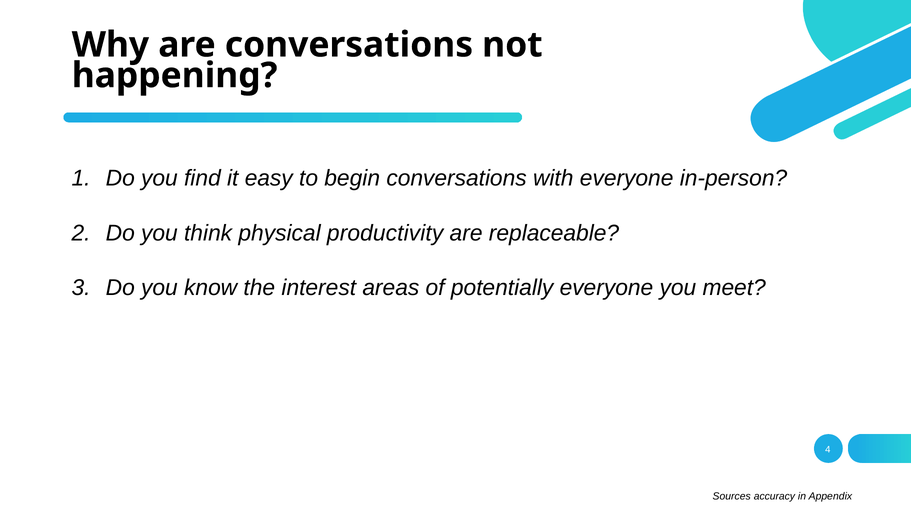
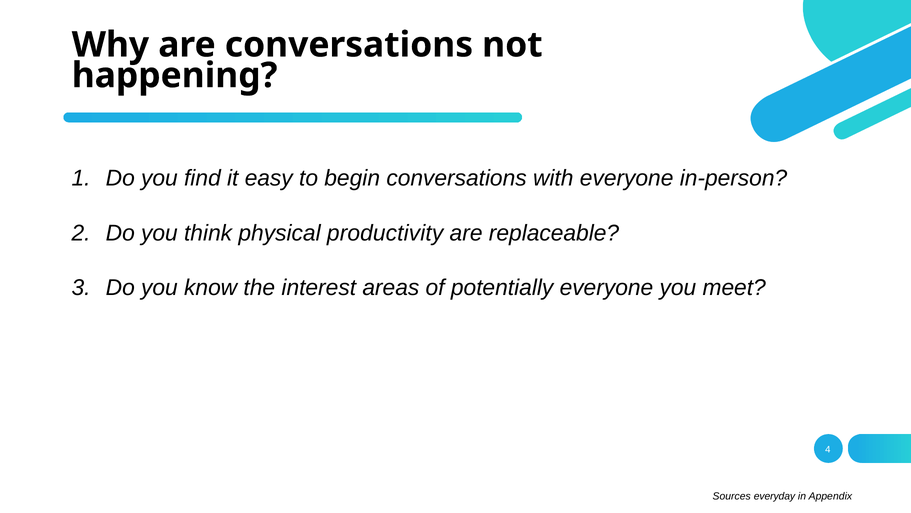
accuracy: accuracy -> everyday (774, 496)
